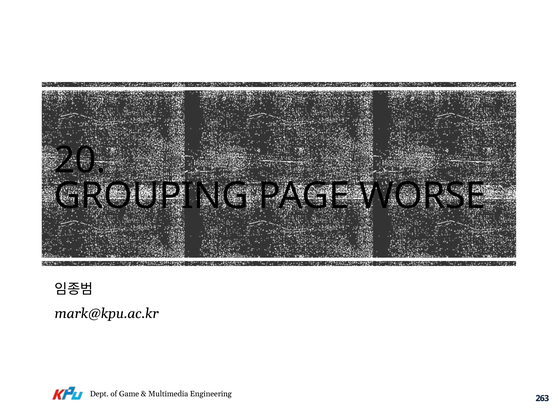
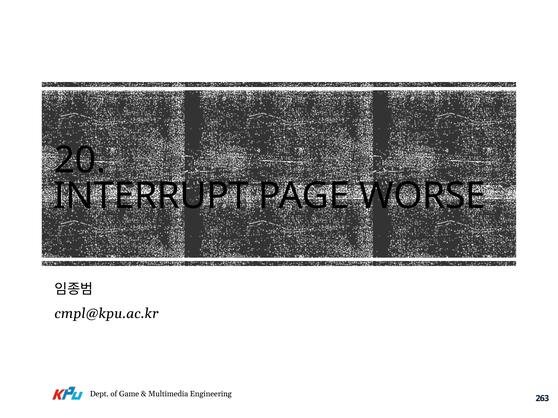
GROUPING: GROUPING -> INTERRUPT (151, 196)
mark@kpu.ac.kr: mark@kpu.ac.kr -> cmpl@kpu.ac.kr (107, 314)
